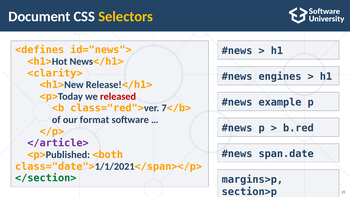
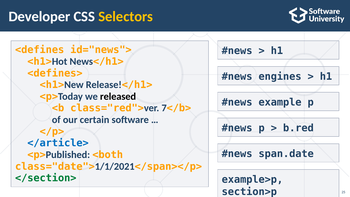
Document: Document -> Developer (39, 17)
<clarity>: <clarity> -> <defines> (55, 73)
released colour: red -> black (118, 96)
format: format -> certain (95, 120)
</article> colour: purple -> blue (58, 143)
margins>p: margins>p -> example>p (252, 179)
